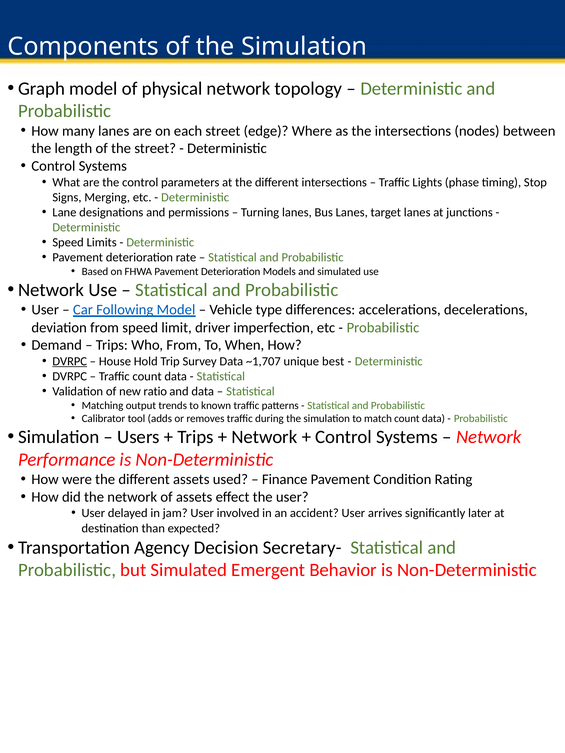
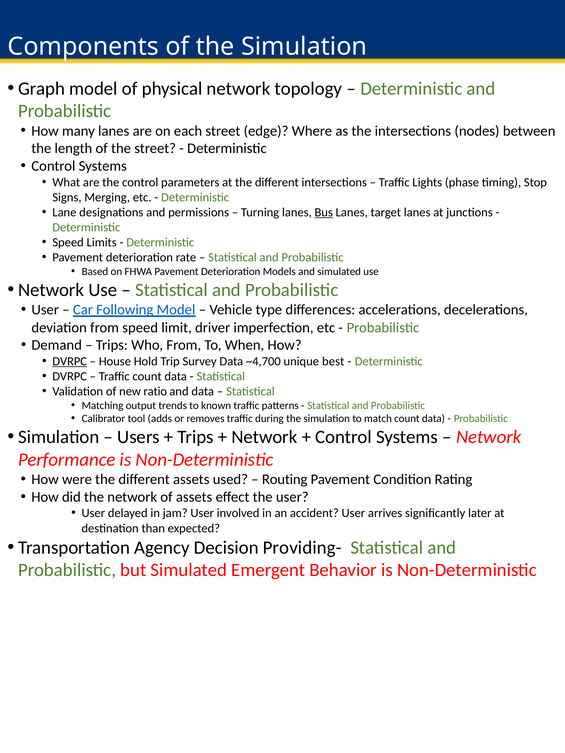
Bus underline: none -> present (324, 212)
~1,707: ~1,707 -> ~4,700 (263, 361)
Finance: Finance -> Routing (285, 480)
Secretary-: Secretary- -> Providing- (302, 548)
